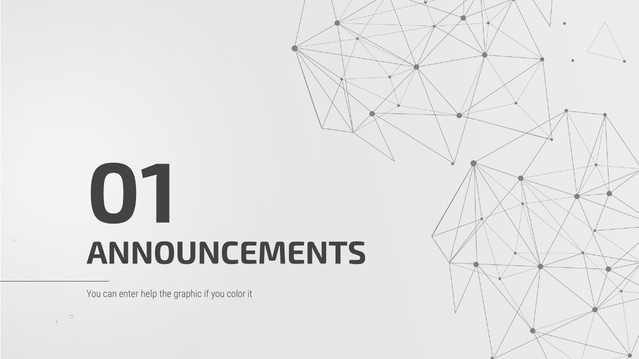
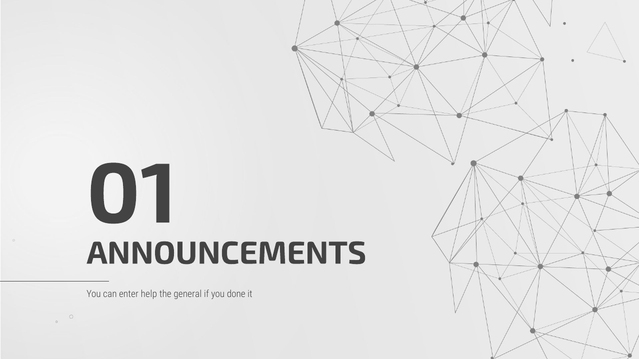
graphic: graphic -> general (188, 294)
color: color -> done (236, 294)
